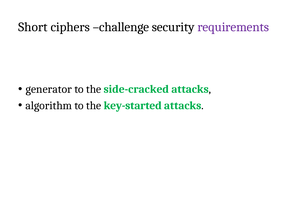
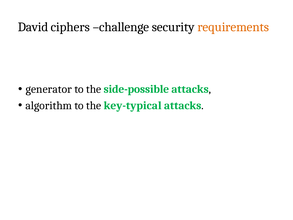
Short: Short -> David (33, 27)
requirements colour: purple -> orange (233, 27)
side-cracked: side-cracked -> side-possible (136, 89)
key-started: key-started -> key-typical (133, 105)
